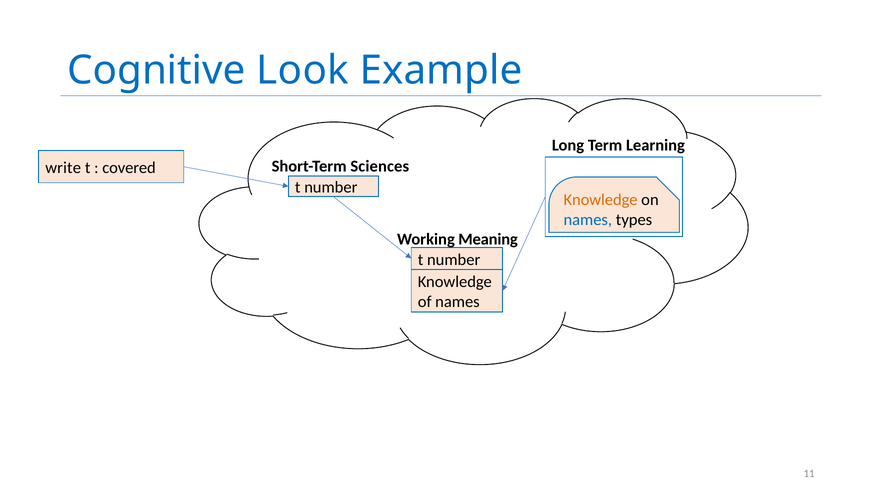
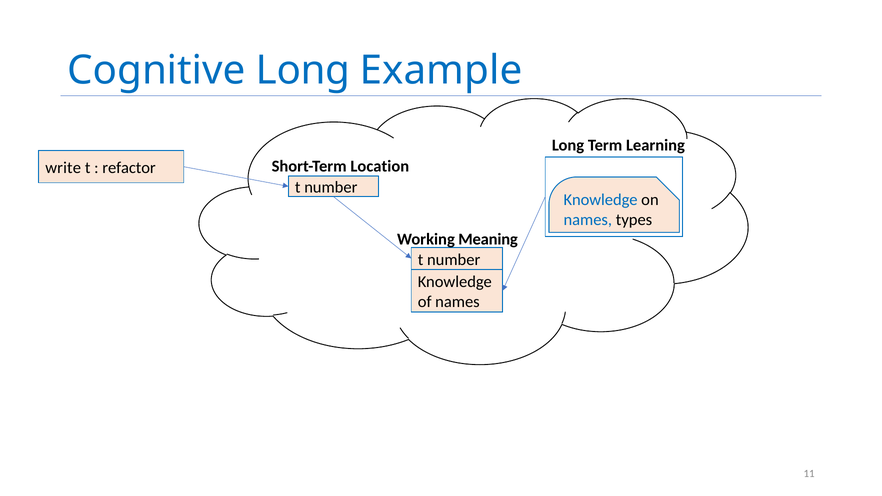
Cognitive Look: Look -> Long (303, 70)
Sciences: Sciences -> Location (380, 166)
covered: covered -> refactor (129, 168)
Knowledge colour: orange -> blue (601, 200)
